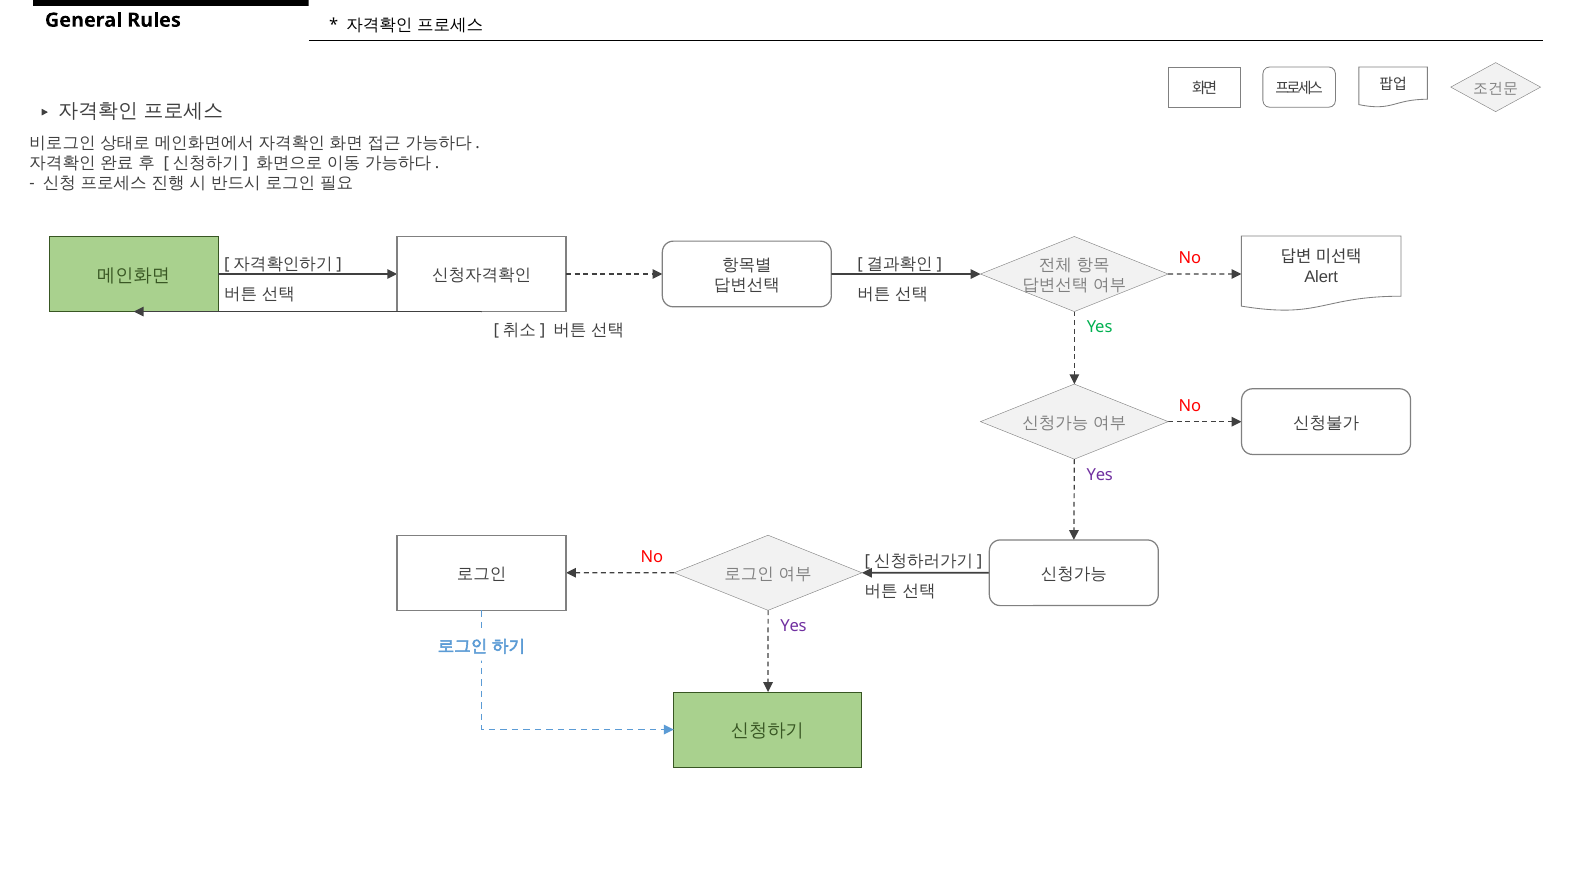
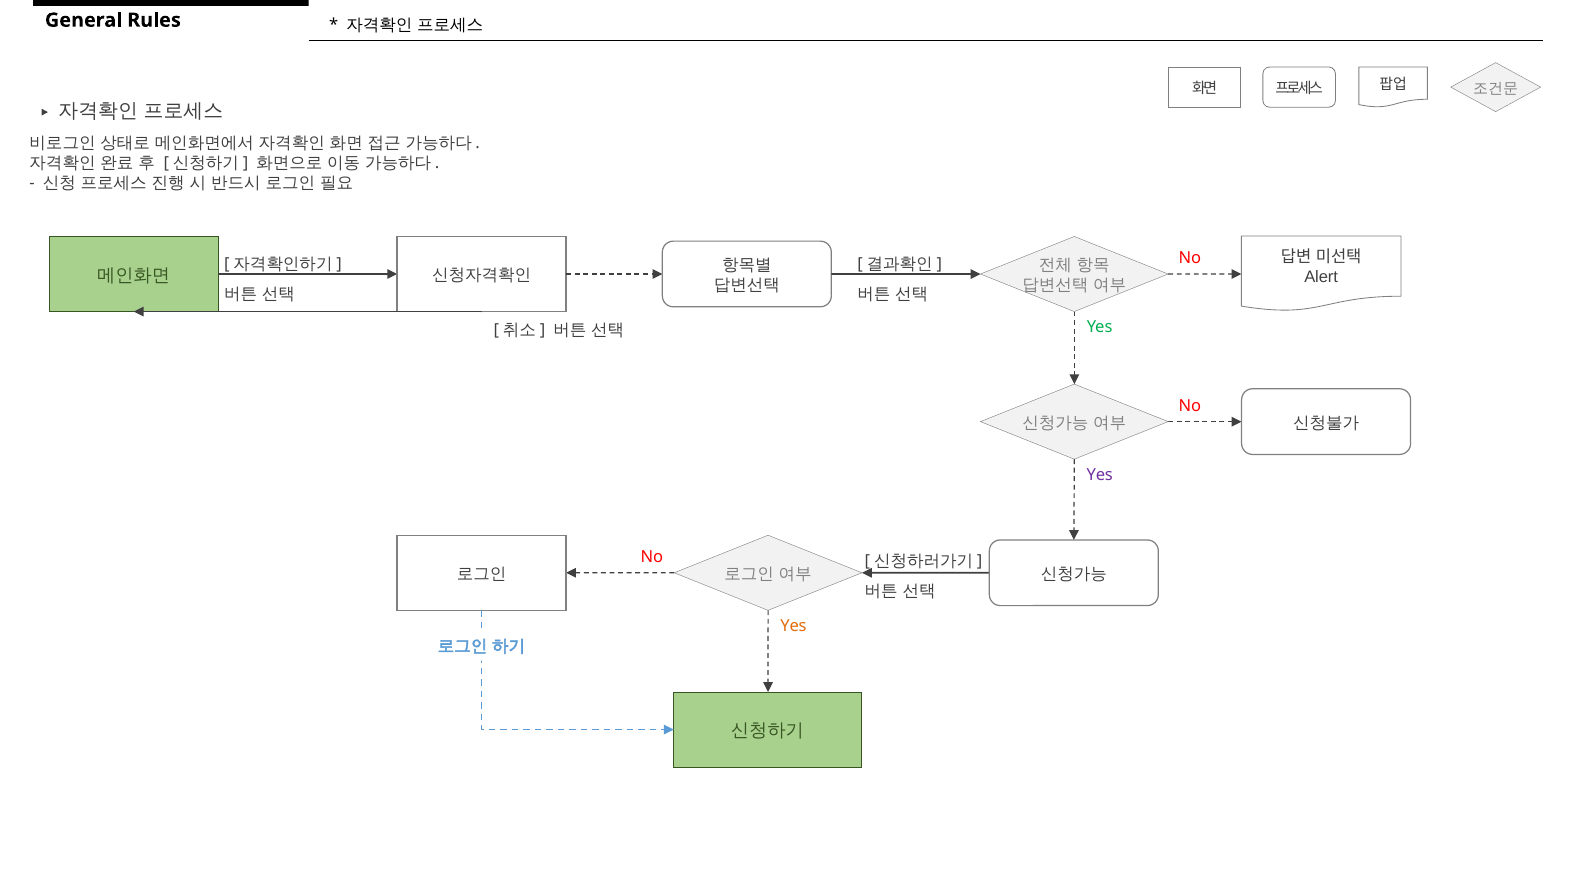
Yes colour: purple -> orange (794, 626)
